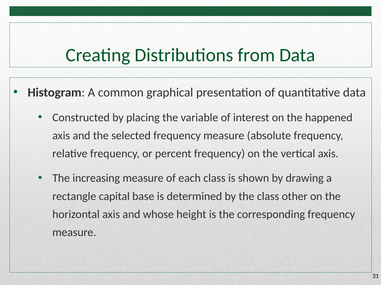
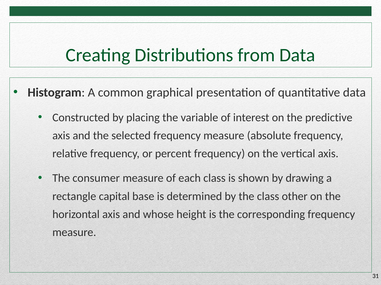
happened: happened -> predictive (329, 118)
increasing: increasing -> consumer (96, 179)
